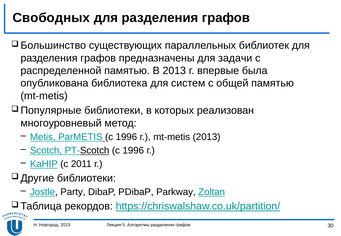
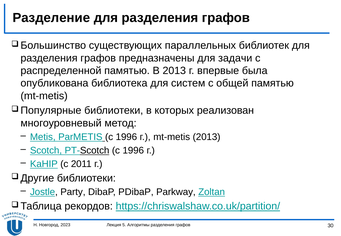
Свободных: Свободных -> Разделение (51, 18)
